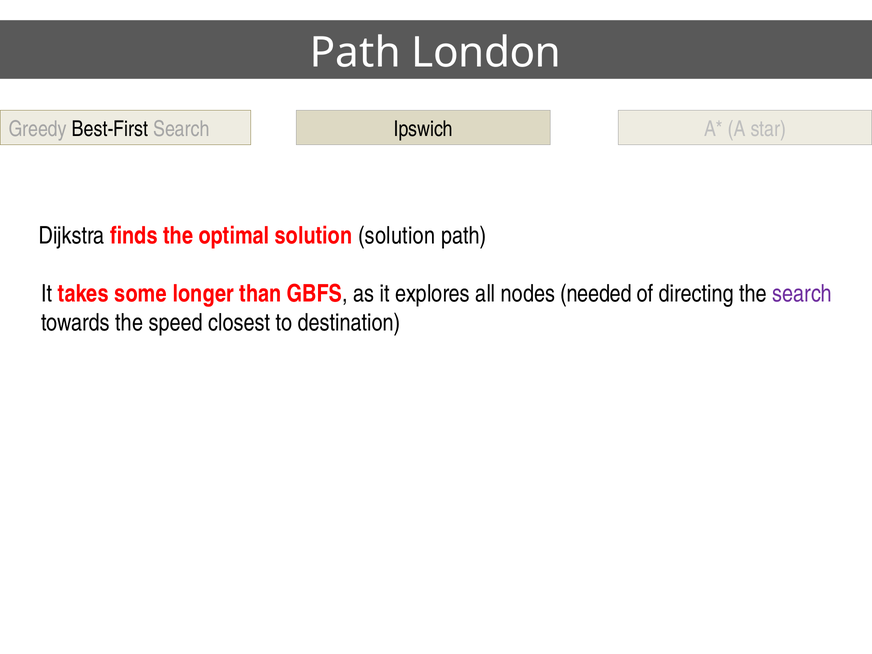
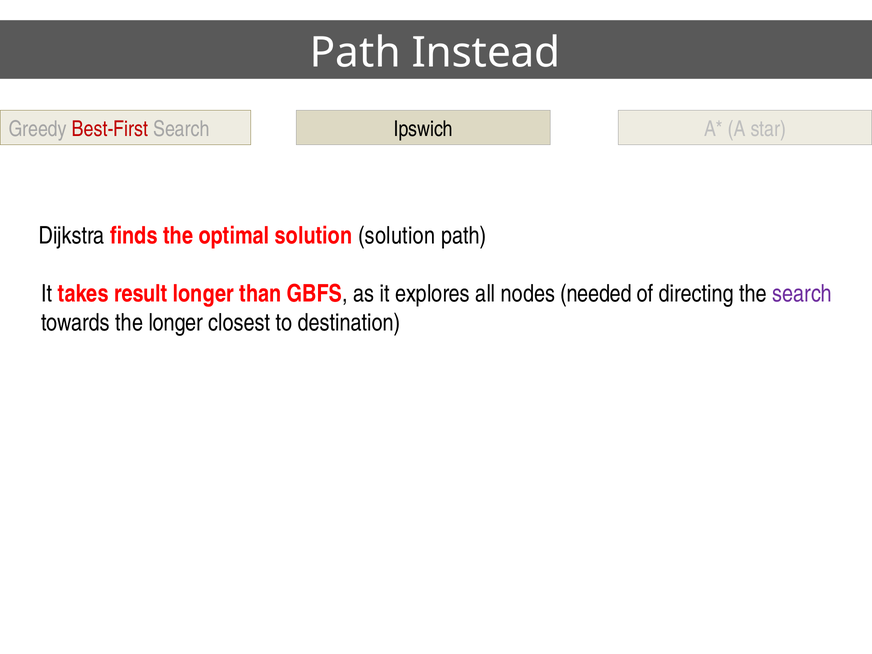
London: London -> Instead (486, 53)
Best-First colour: black -> red (110, 129)
some: some -> result (141, 294)
the speed: speed -> longer (176, 323)
